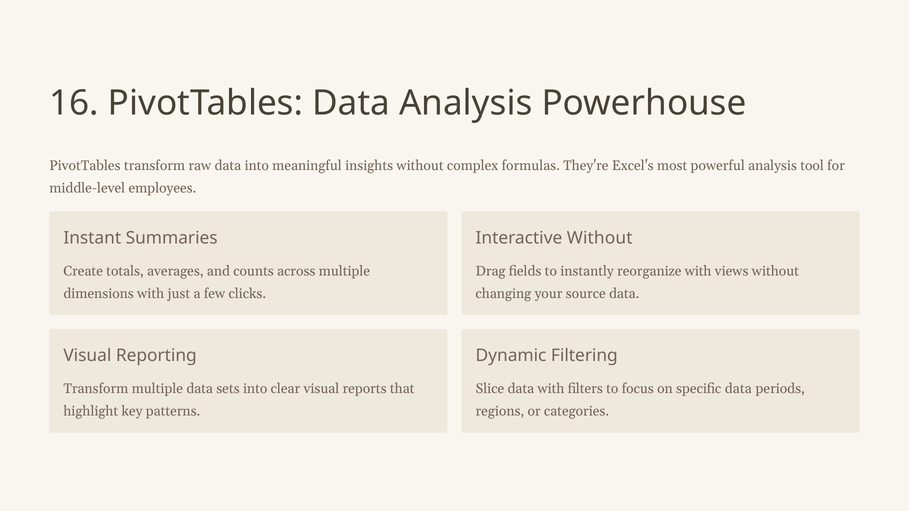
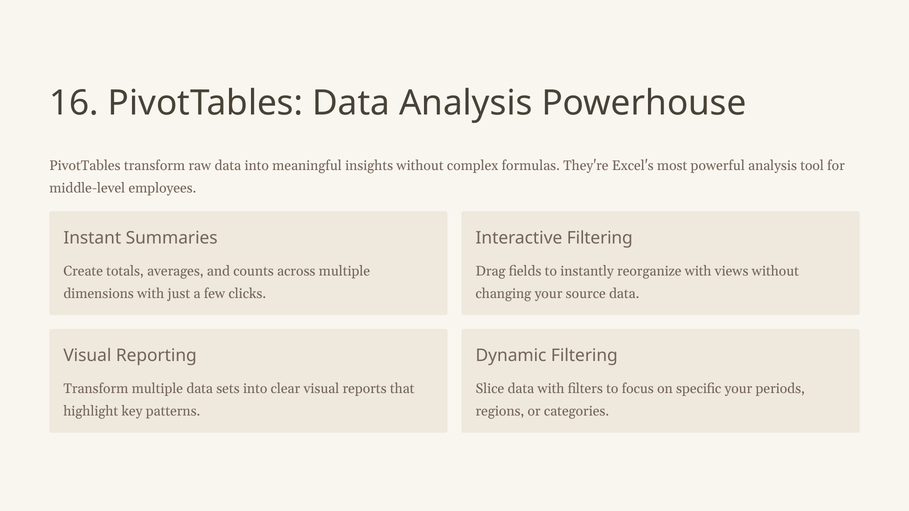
Interactive Without: Without -> Filtering (600, 238)
specific data: data -> your (738, 389)
